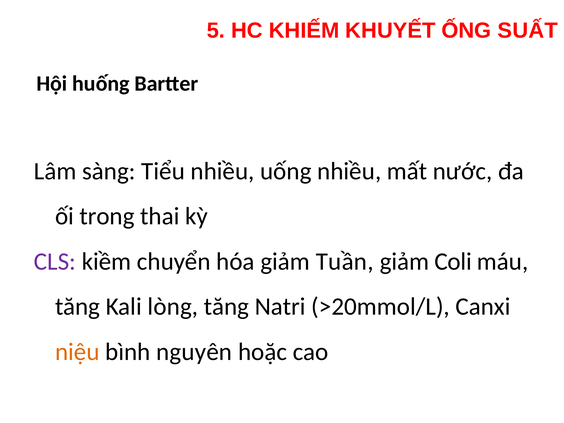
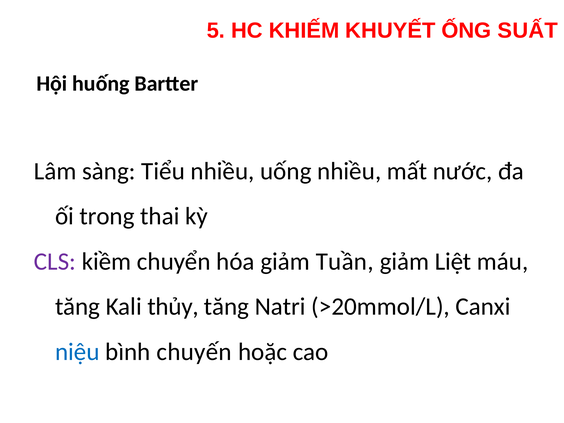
Coli: Coli -> Liệt (453, 261)
lòng: lòng -> thủy (173, 307)
niệu colour: orange -> blue (77, 352)
nguyên: nguyên -> chuyến (194, 352)
